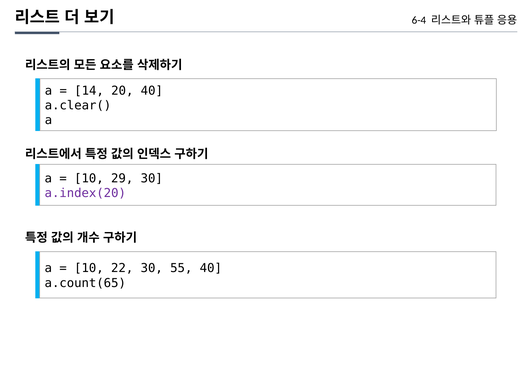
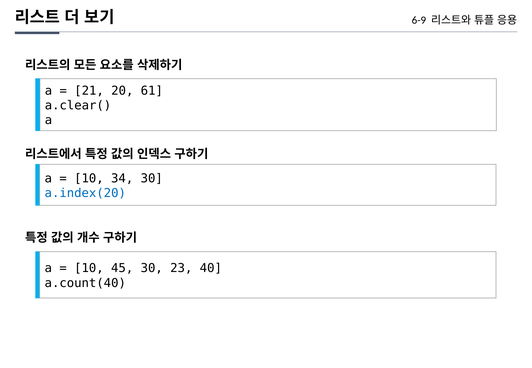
6-4: 6-4 -> 6-9 (419, 20)
14: 14 -> 21 (89, 91)
20 40: 40 -> 61 (152, 91)
29: 29 -> 34 (122, 178)
a.index(20 colour: purple -> blue (85, 193)
22: 22 -> 45 (122, 268)
55: 55 -> 23 (181, 268)
a.count(65: a.count(65 -> a.count(40 (85, 283)
